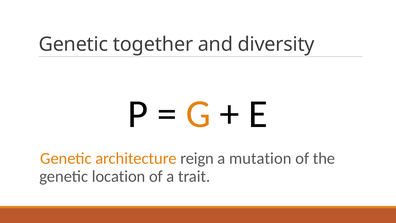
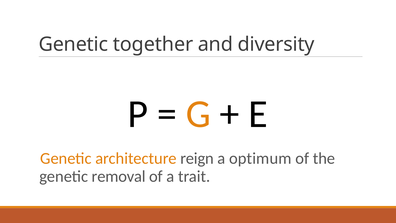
mutation: mutation -> optimum (260, 158)
location: location -> removal (119, 176)
